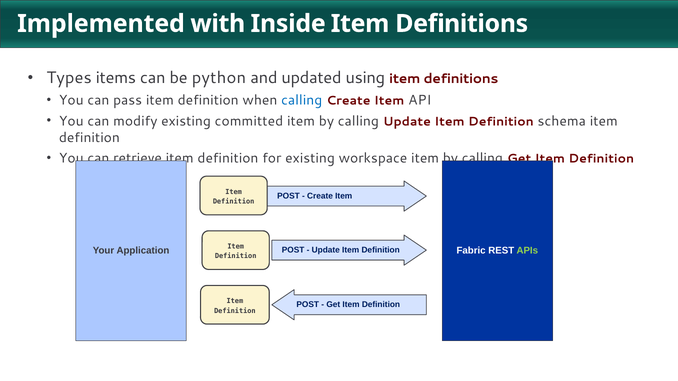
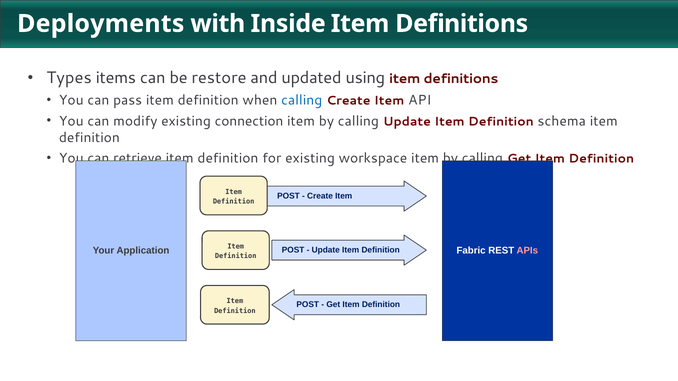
Implemented: Implemented -> Deployments (101, 24)
python: python -> restore (219, 78)
committed: committed -> connection (249, 121)
APIs colour: light green -> pink (527, 251)
